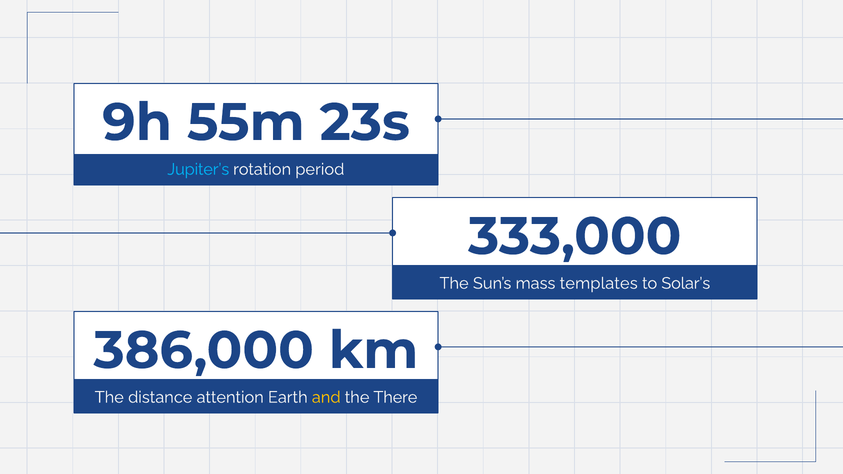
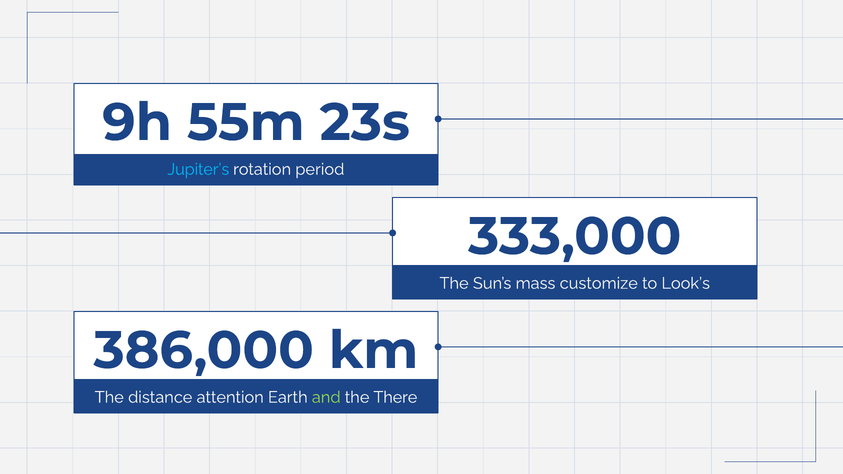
templates: templates -> customize (599, 283)
Solar’s: Solar’s -> Look’s (686, 283)
and colour: yellow -> light green (326, 397)
